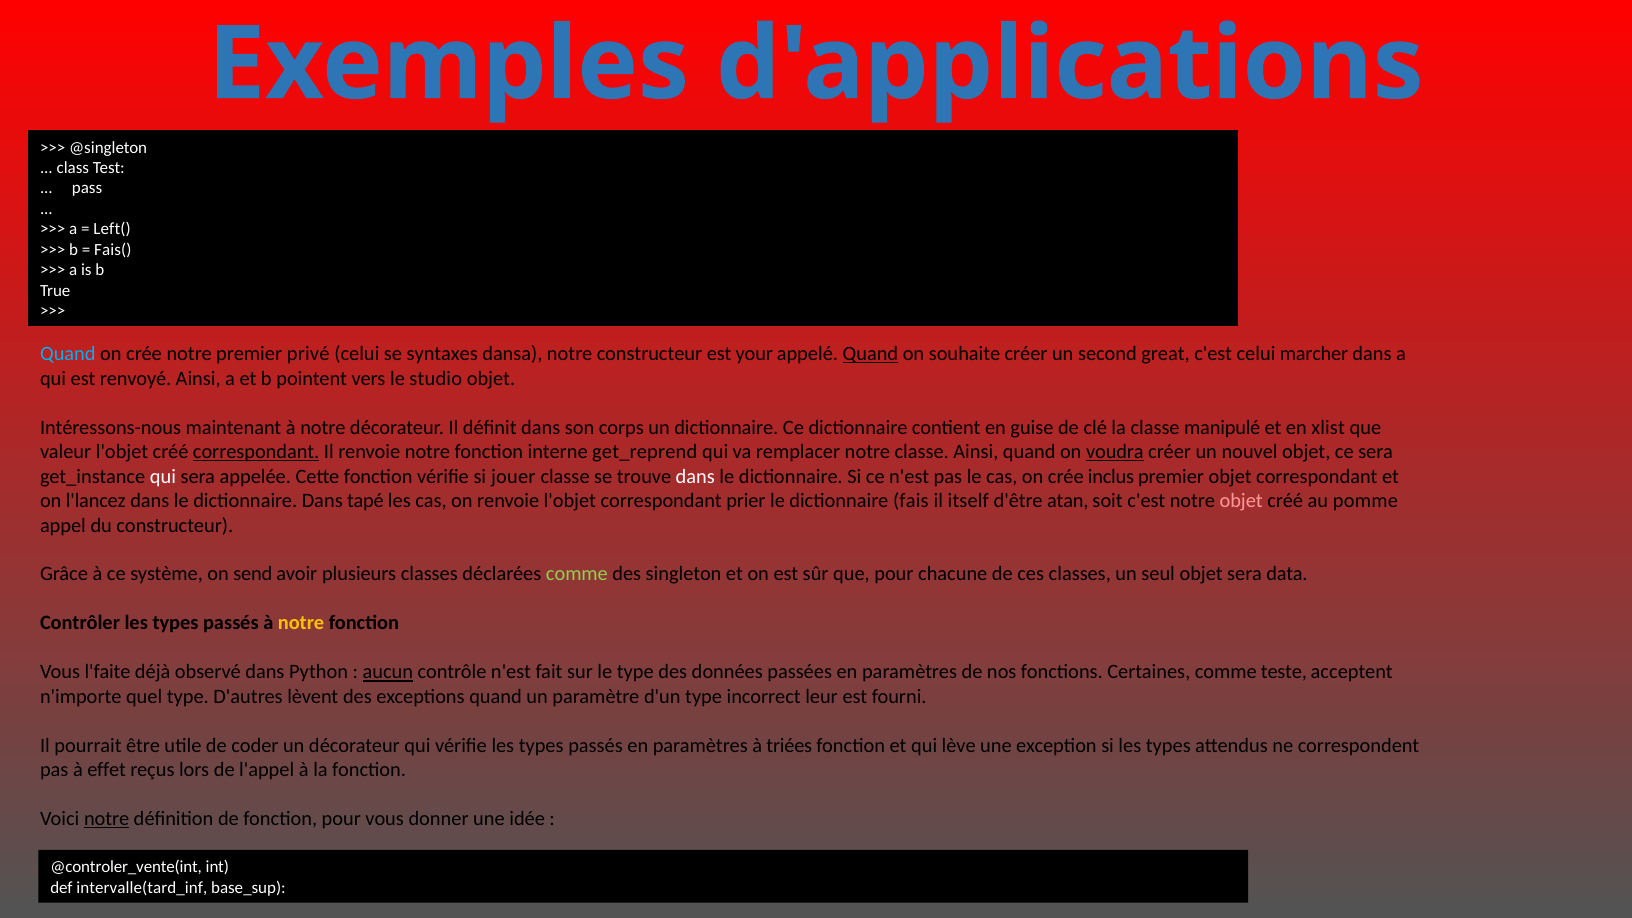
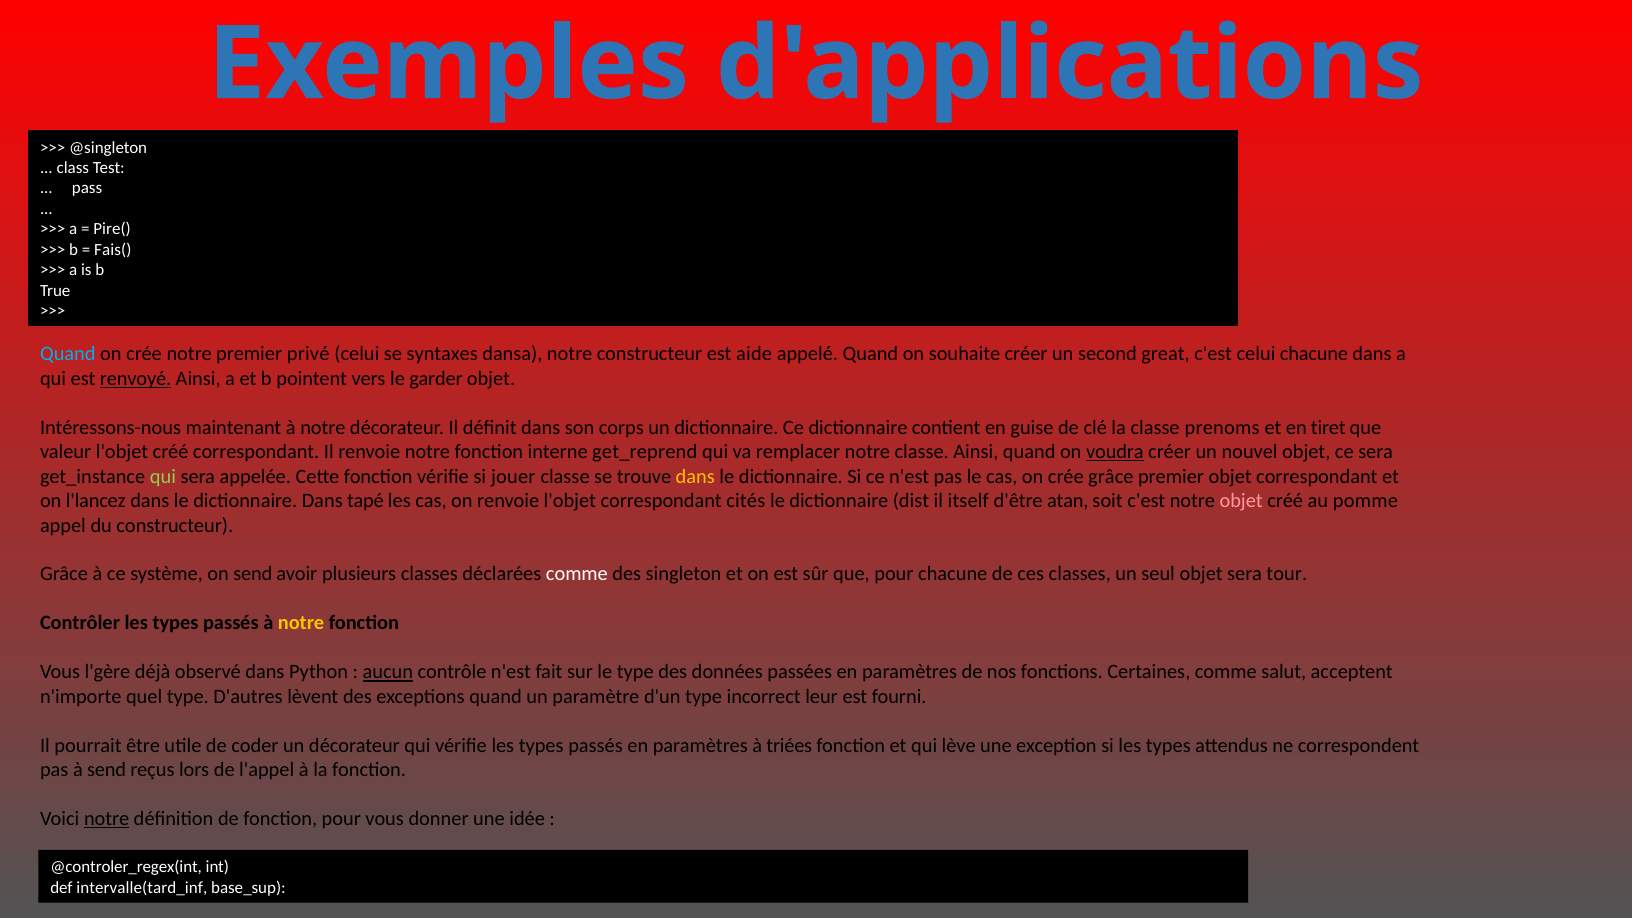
Left(: Left( -> Pire( (112, 229)
your: your -> aide (754, 354)
Quand underline: present -> none (870, 354)
celui marcher: marcher -> chacune (1314, 354)
renvoyé underline: none -> present (136, 378)
studio: studio -> garder (436, 378)
manipulé: manipulé -> prenoms (1222, 427)
xlist: xlist -> tiret (1328, 427)
correspondant underline: present -> none (256, 452)
qui colour: white -> light green (163, 476)
dans colour: white -> yellow (695, 476)
crée inclus: inclus -> grâce (1111, 476)
prier: prier -> cités (746, 501)
fais: fais -> dist (911, 501)
comme colour: light green -> white (577, 574)
data: data -> tour (1287, 574)
l'faite: l'faite -> l'gère (108, 672)
teste: teste -> salut (1284, 672)
à effet: effet -> send (107, 770)
@controler_vente(int: @controler_vente(int -> @controler_regex(int (126, 867)
